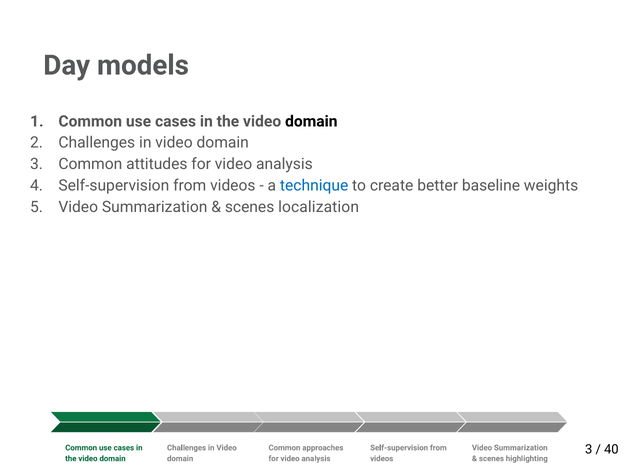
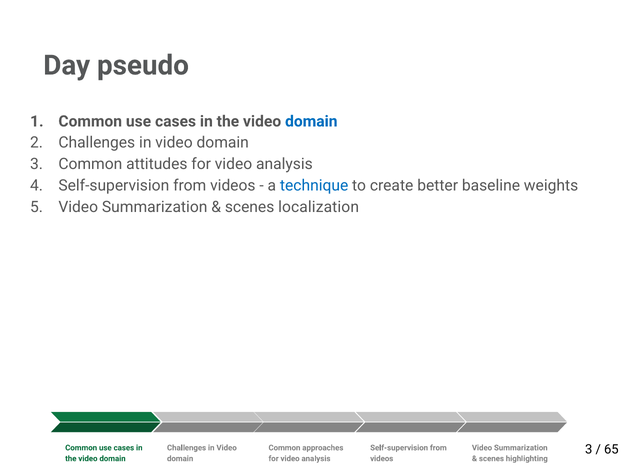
models: models -> pseudo (143, 65)
domain colour: black -> blue (311, 121)
40: 40 -> 65 (611, 449)
